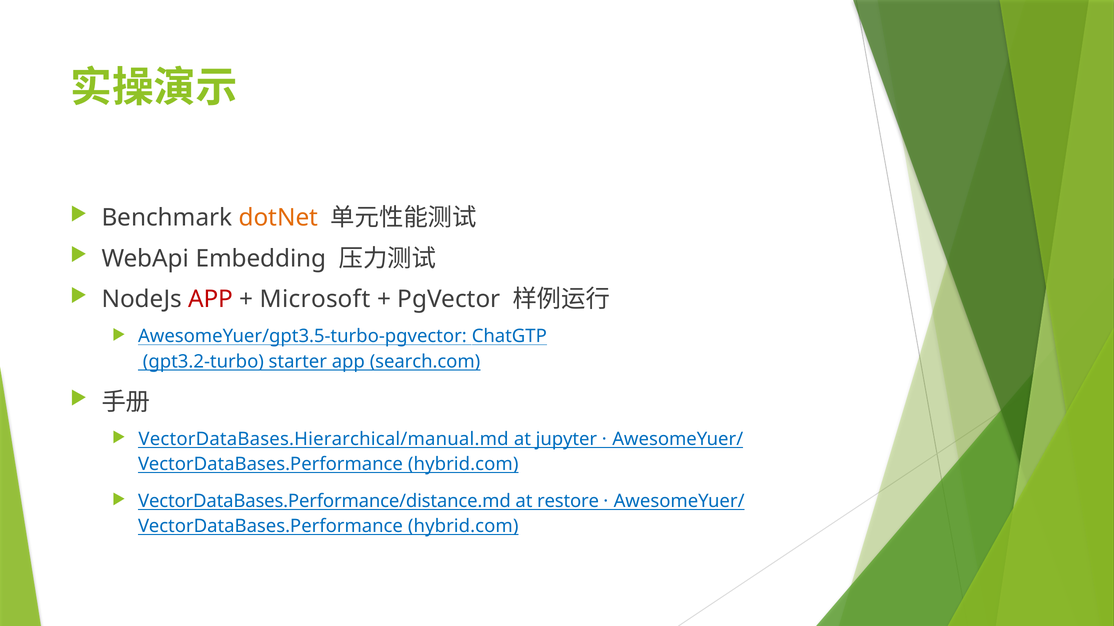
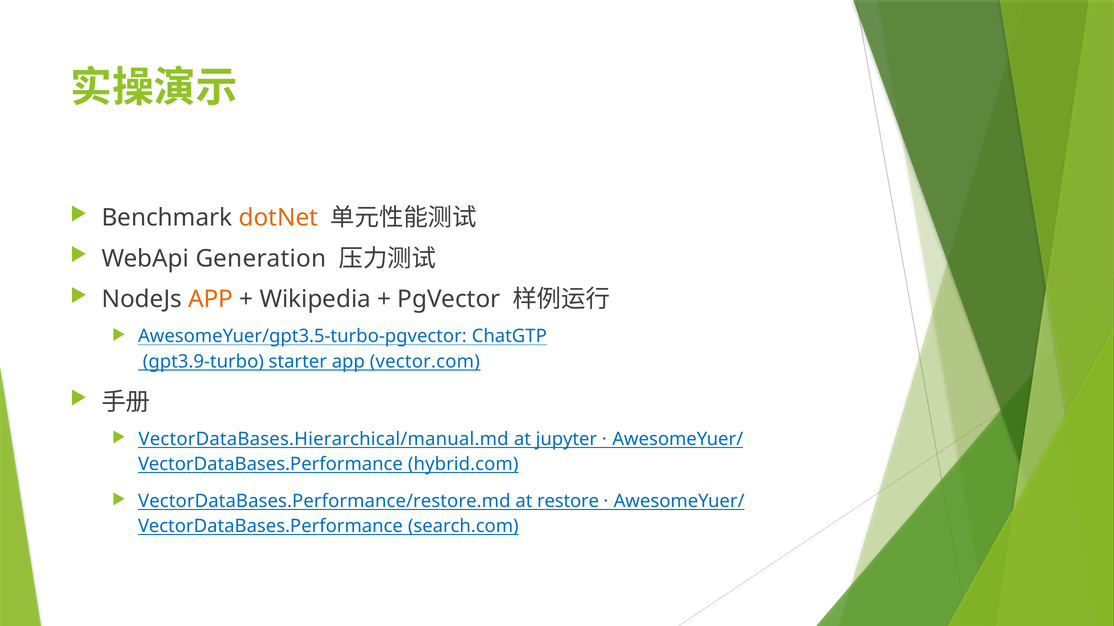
Embedding: Embedding -> Generation (261, 259)
APP colour: red -> orange (211, 300)
Microsoft: Microsoft -> Wikipedia (315, 300)
gpt3.2-turbo: gpt3.2-turbo -> gpt3.9-turbo (203, 362)
search.com: search.com -> vector.com (425, 362)
VectorDataBases.Performance/distance.md: VectorDataBases.Performance/distance.md -> VectorDataBases.Performance/restore.md (324, 501)
hybrid.com: hybrid.com -> search.com (463, 527)
